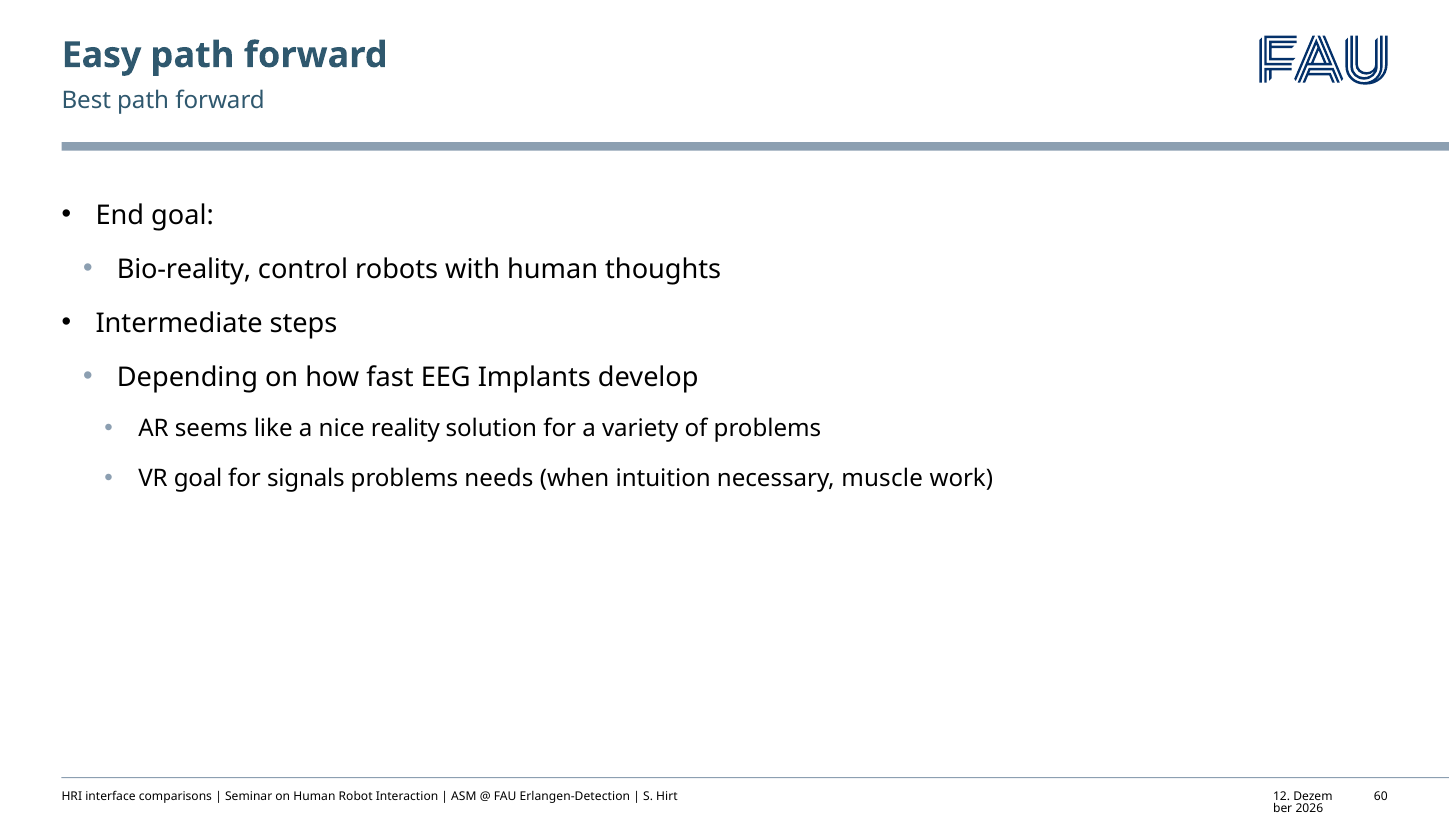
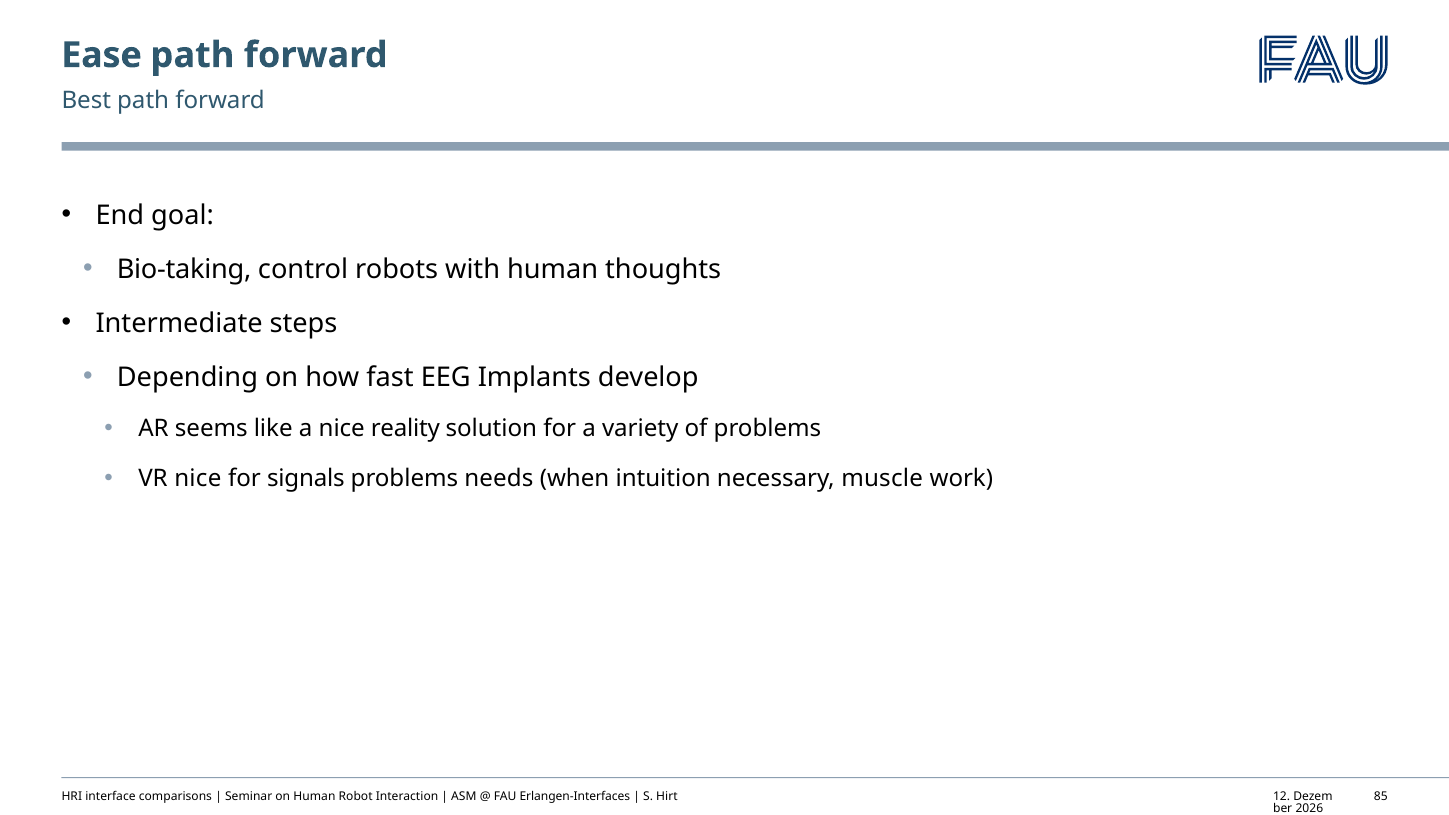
Easy: Easy -> Ease (102, 55)
Bio-reality: Bio-reality -> Bio-taking (184, 269)
VR goal: goal -> nice (198, 479)
Erlangen-Detection: Erlangen-Detection -> Erlangen-Interfaces (575, 797)
60: 60 -> 85 (1381, 797)
